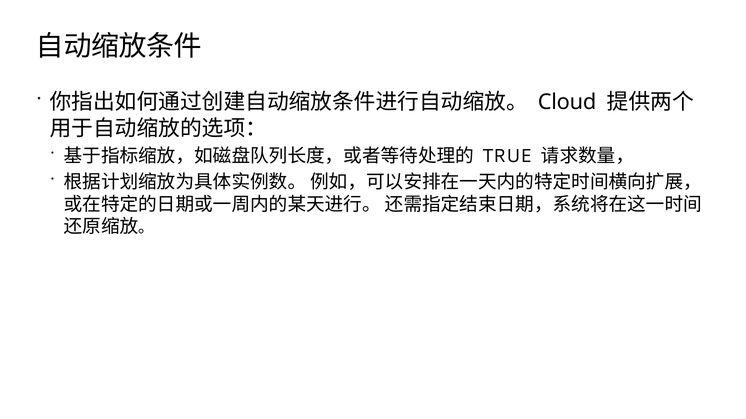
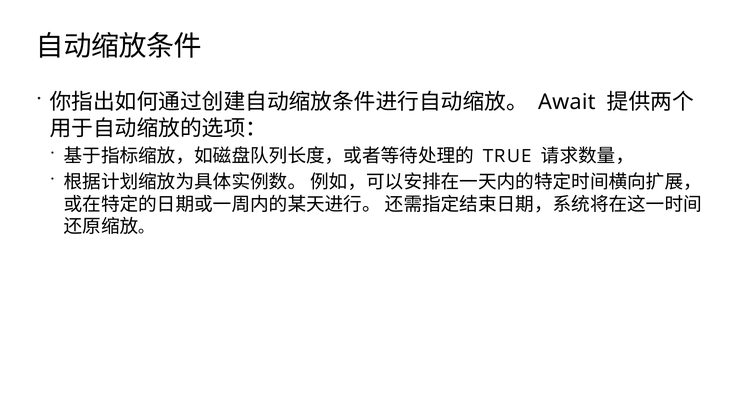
Cloud: Cloud -> Await (567, 102)
